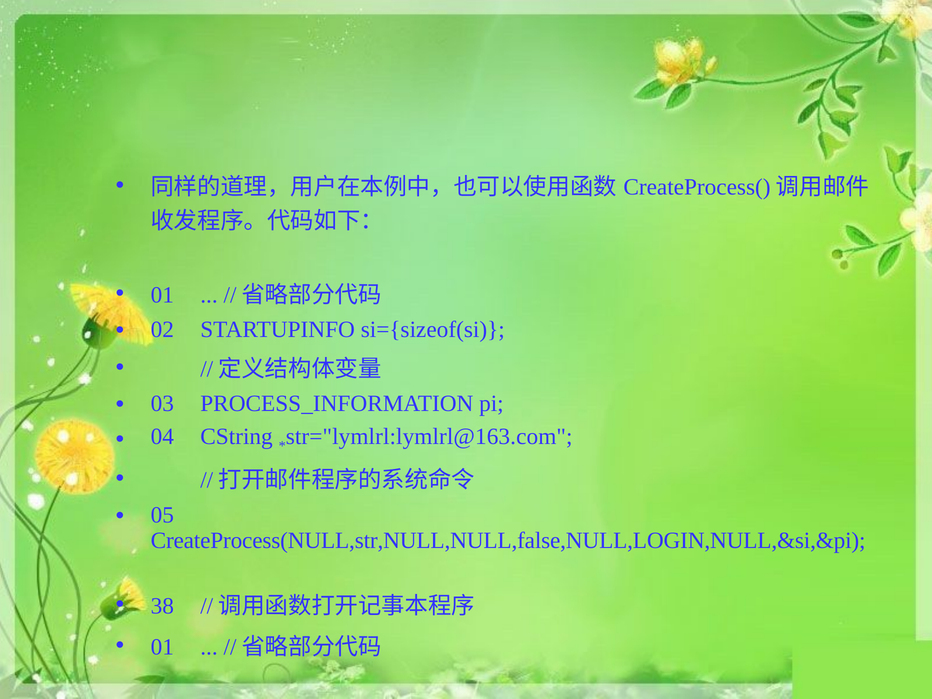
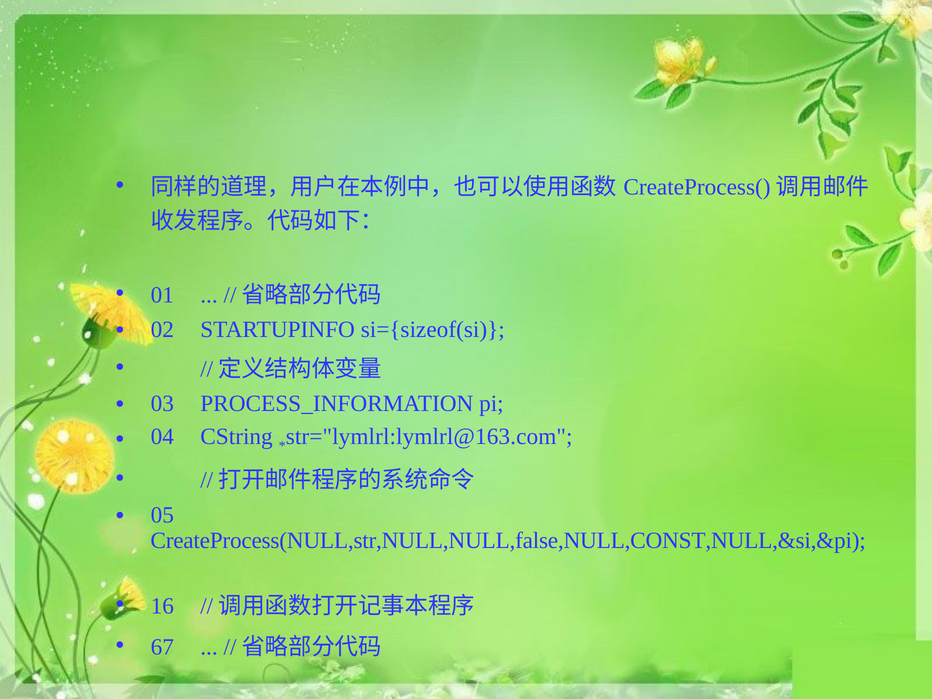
CreateProcess(NULL,str,NULL,NULL,false,NULL,LOGIN,NULL,&si,&pi: CreateProcess(NULL,str,NULL,NULL,false,NULL,LOGIN,NULL,&si,&pi -> CreateProcess(NULL,str,NULL,NULL,false,NULL,CONST,NULL,&si,&pi (508, 541)
38: 38 -> 16 (162, 606)
01: 01 -> 67 (162, 647)
